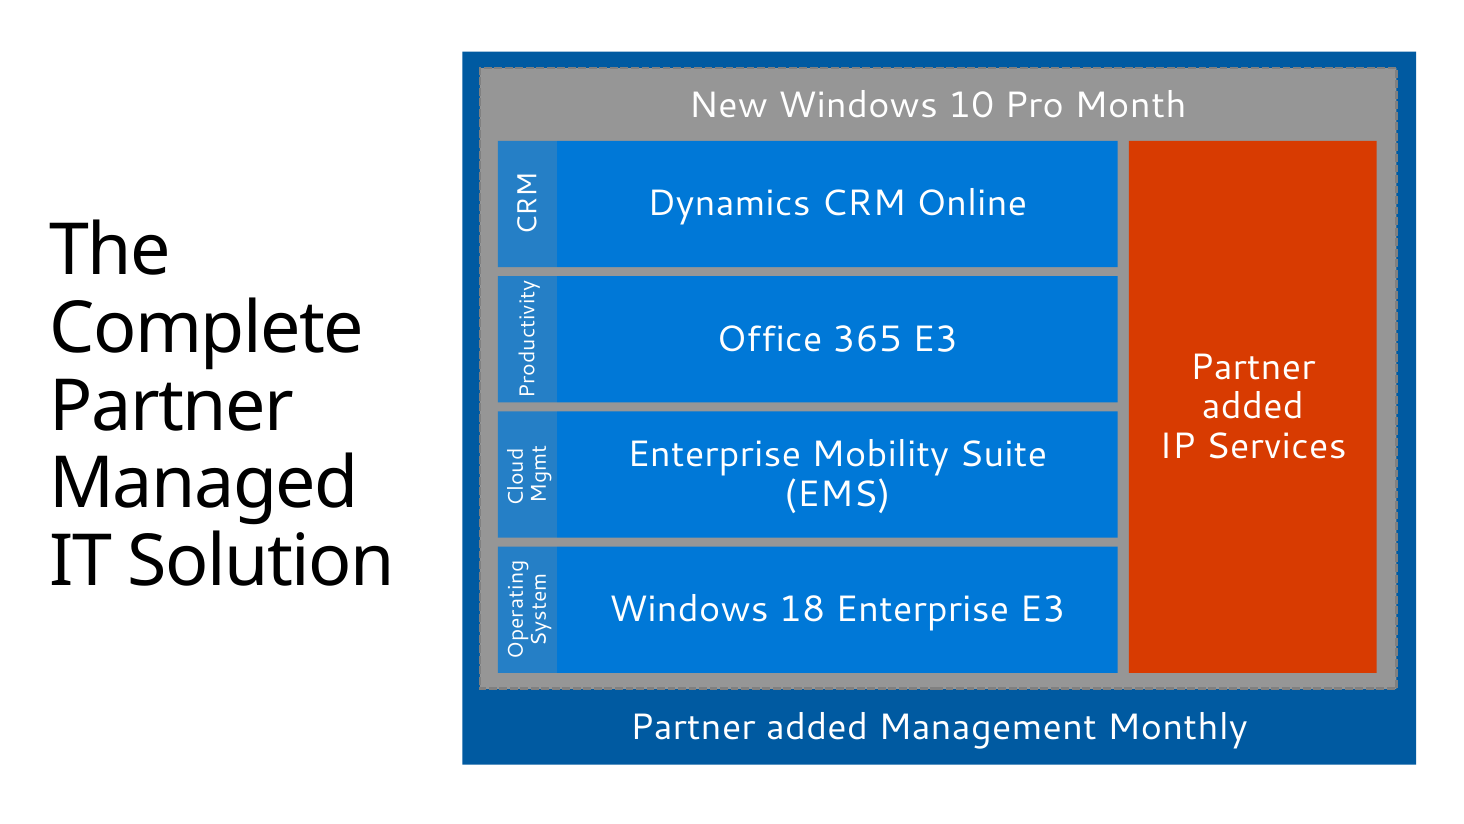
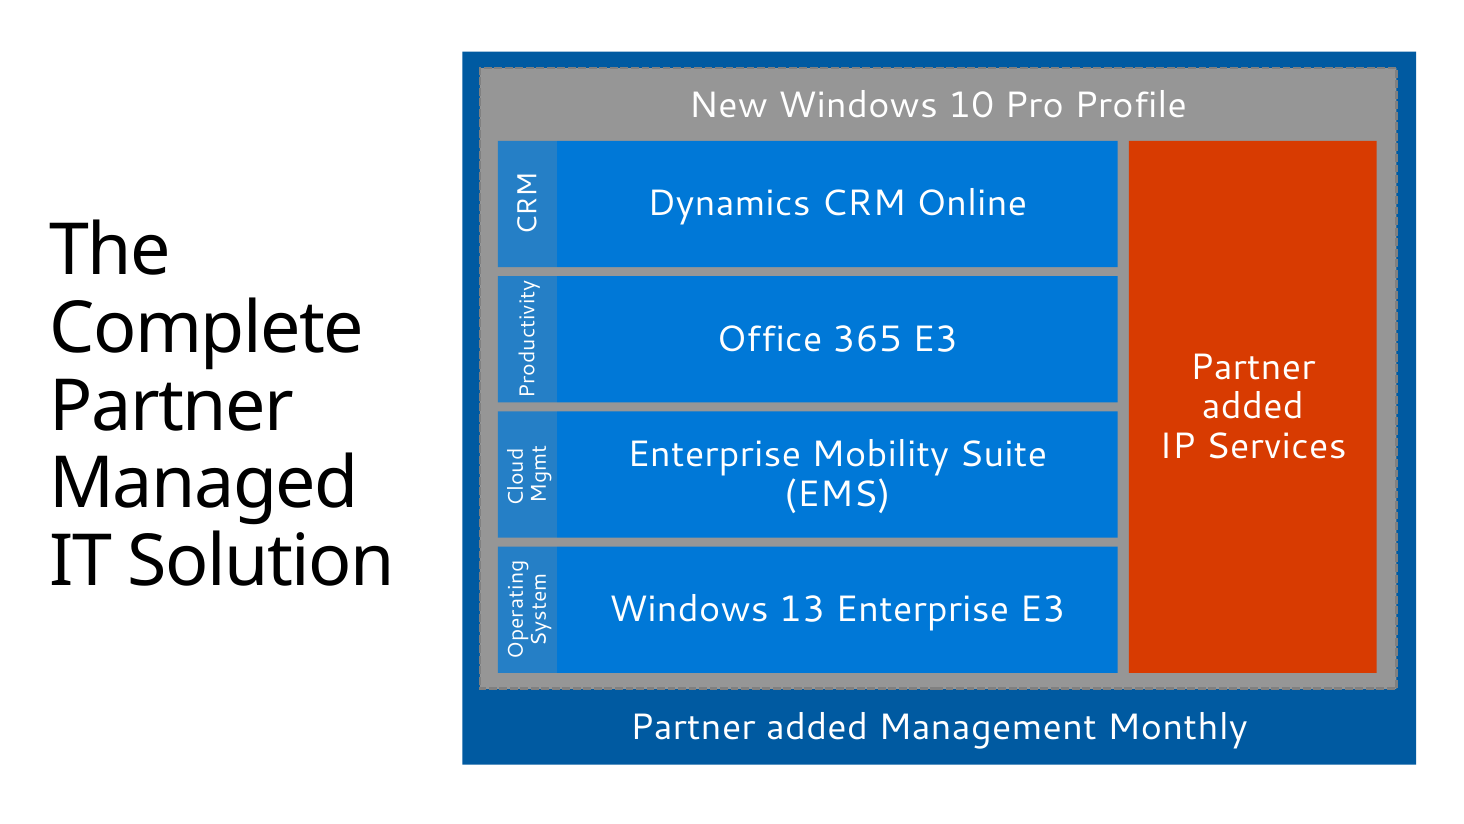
Month: Month -> Profile (1131, 105)
18: 18 -> 13 (802, 609)
